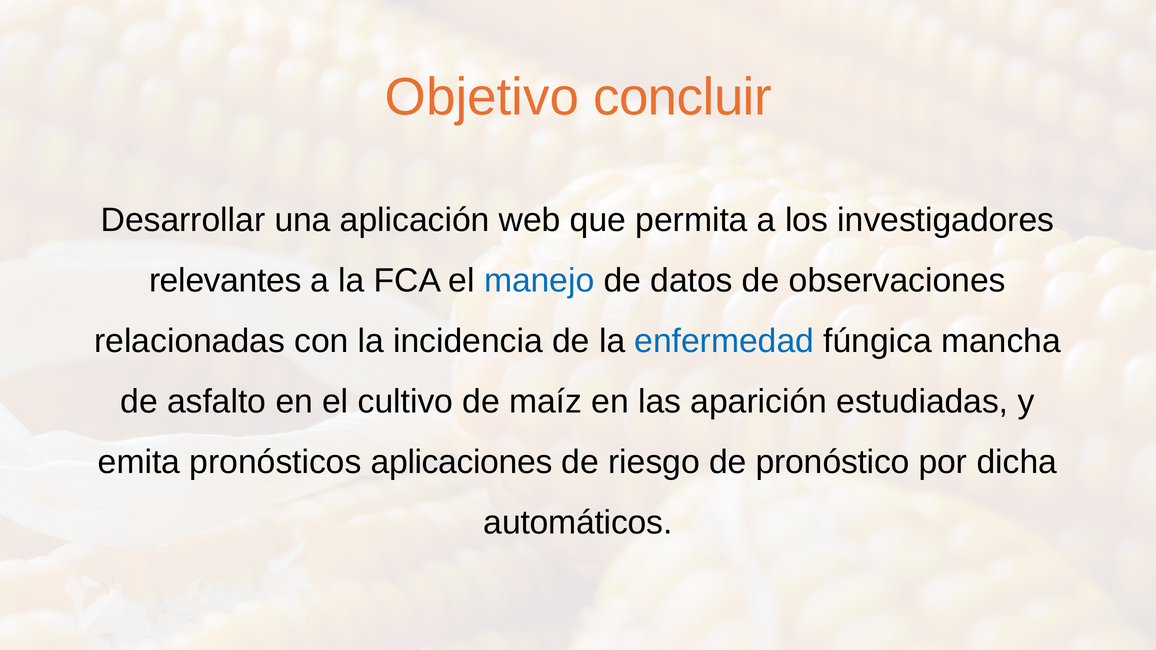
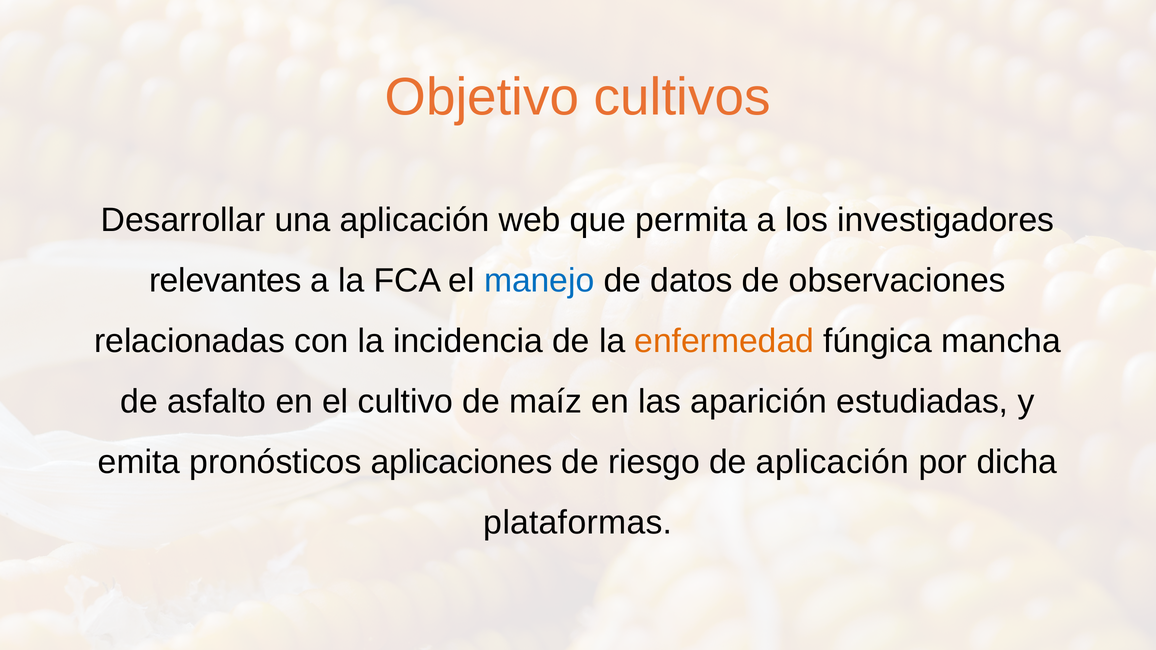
concluir: concluir -> cultivos (682, 97)
enfermedad colour: blue -> orange (724, 341)
de pronóstico: pronóstico -> aplicación (832, 462)
automáticos: automáticos -> plataformas (578, 523)
